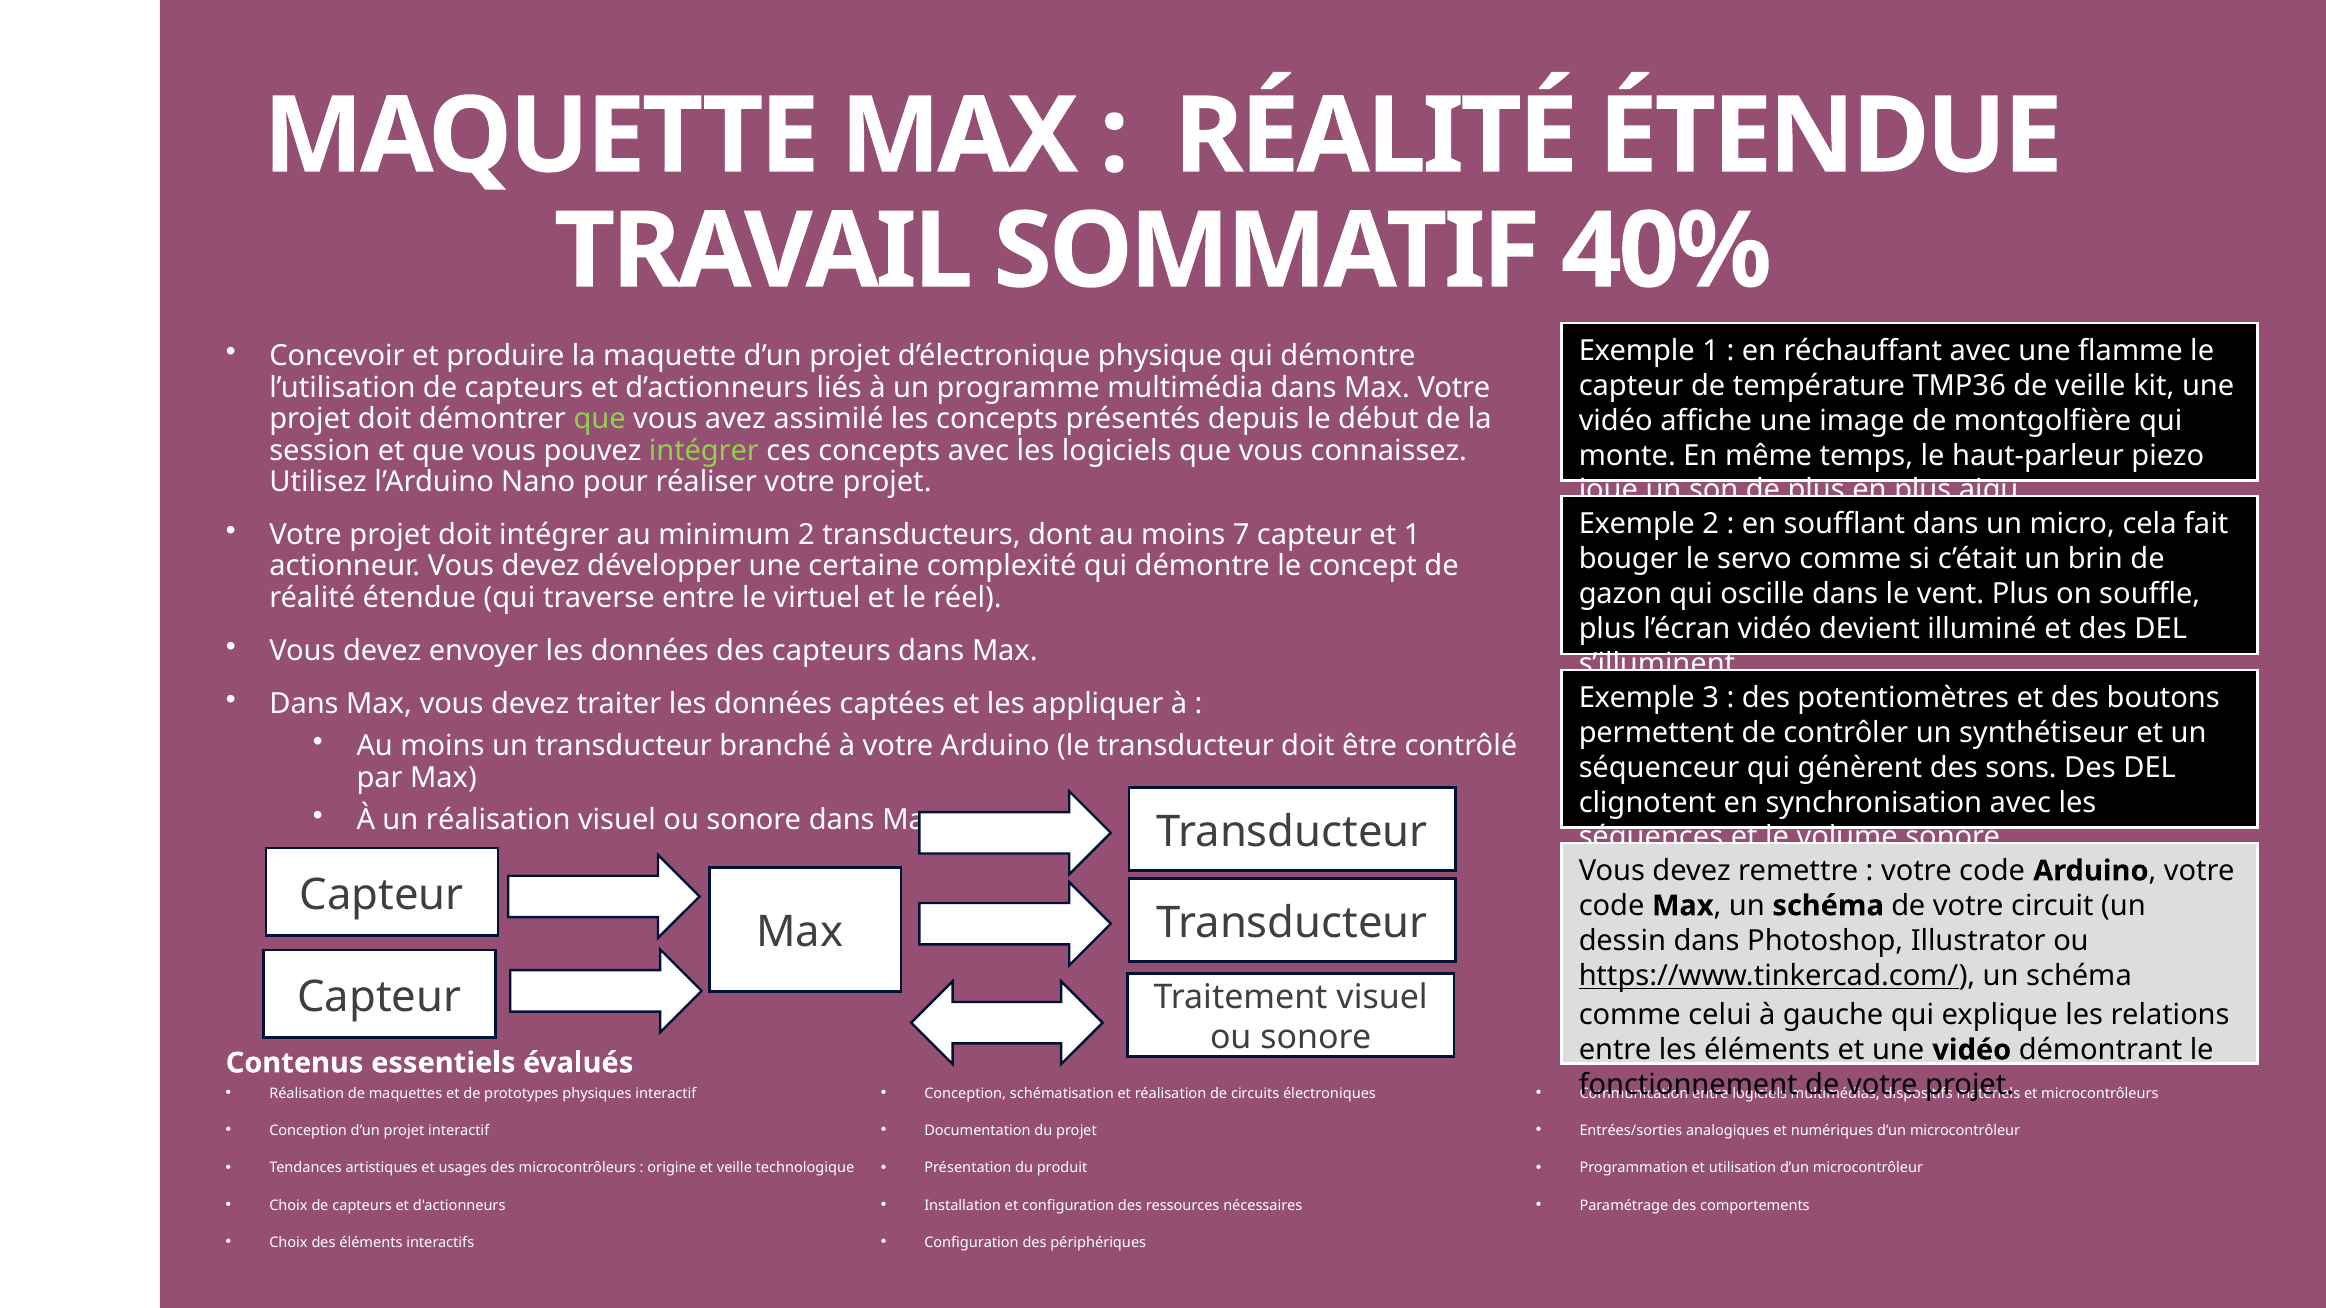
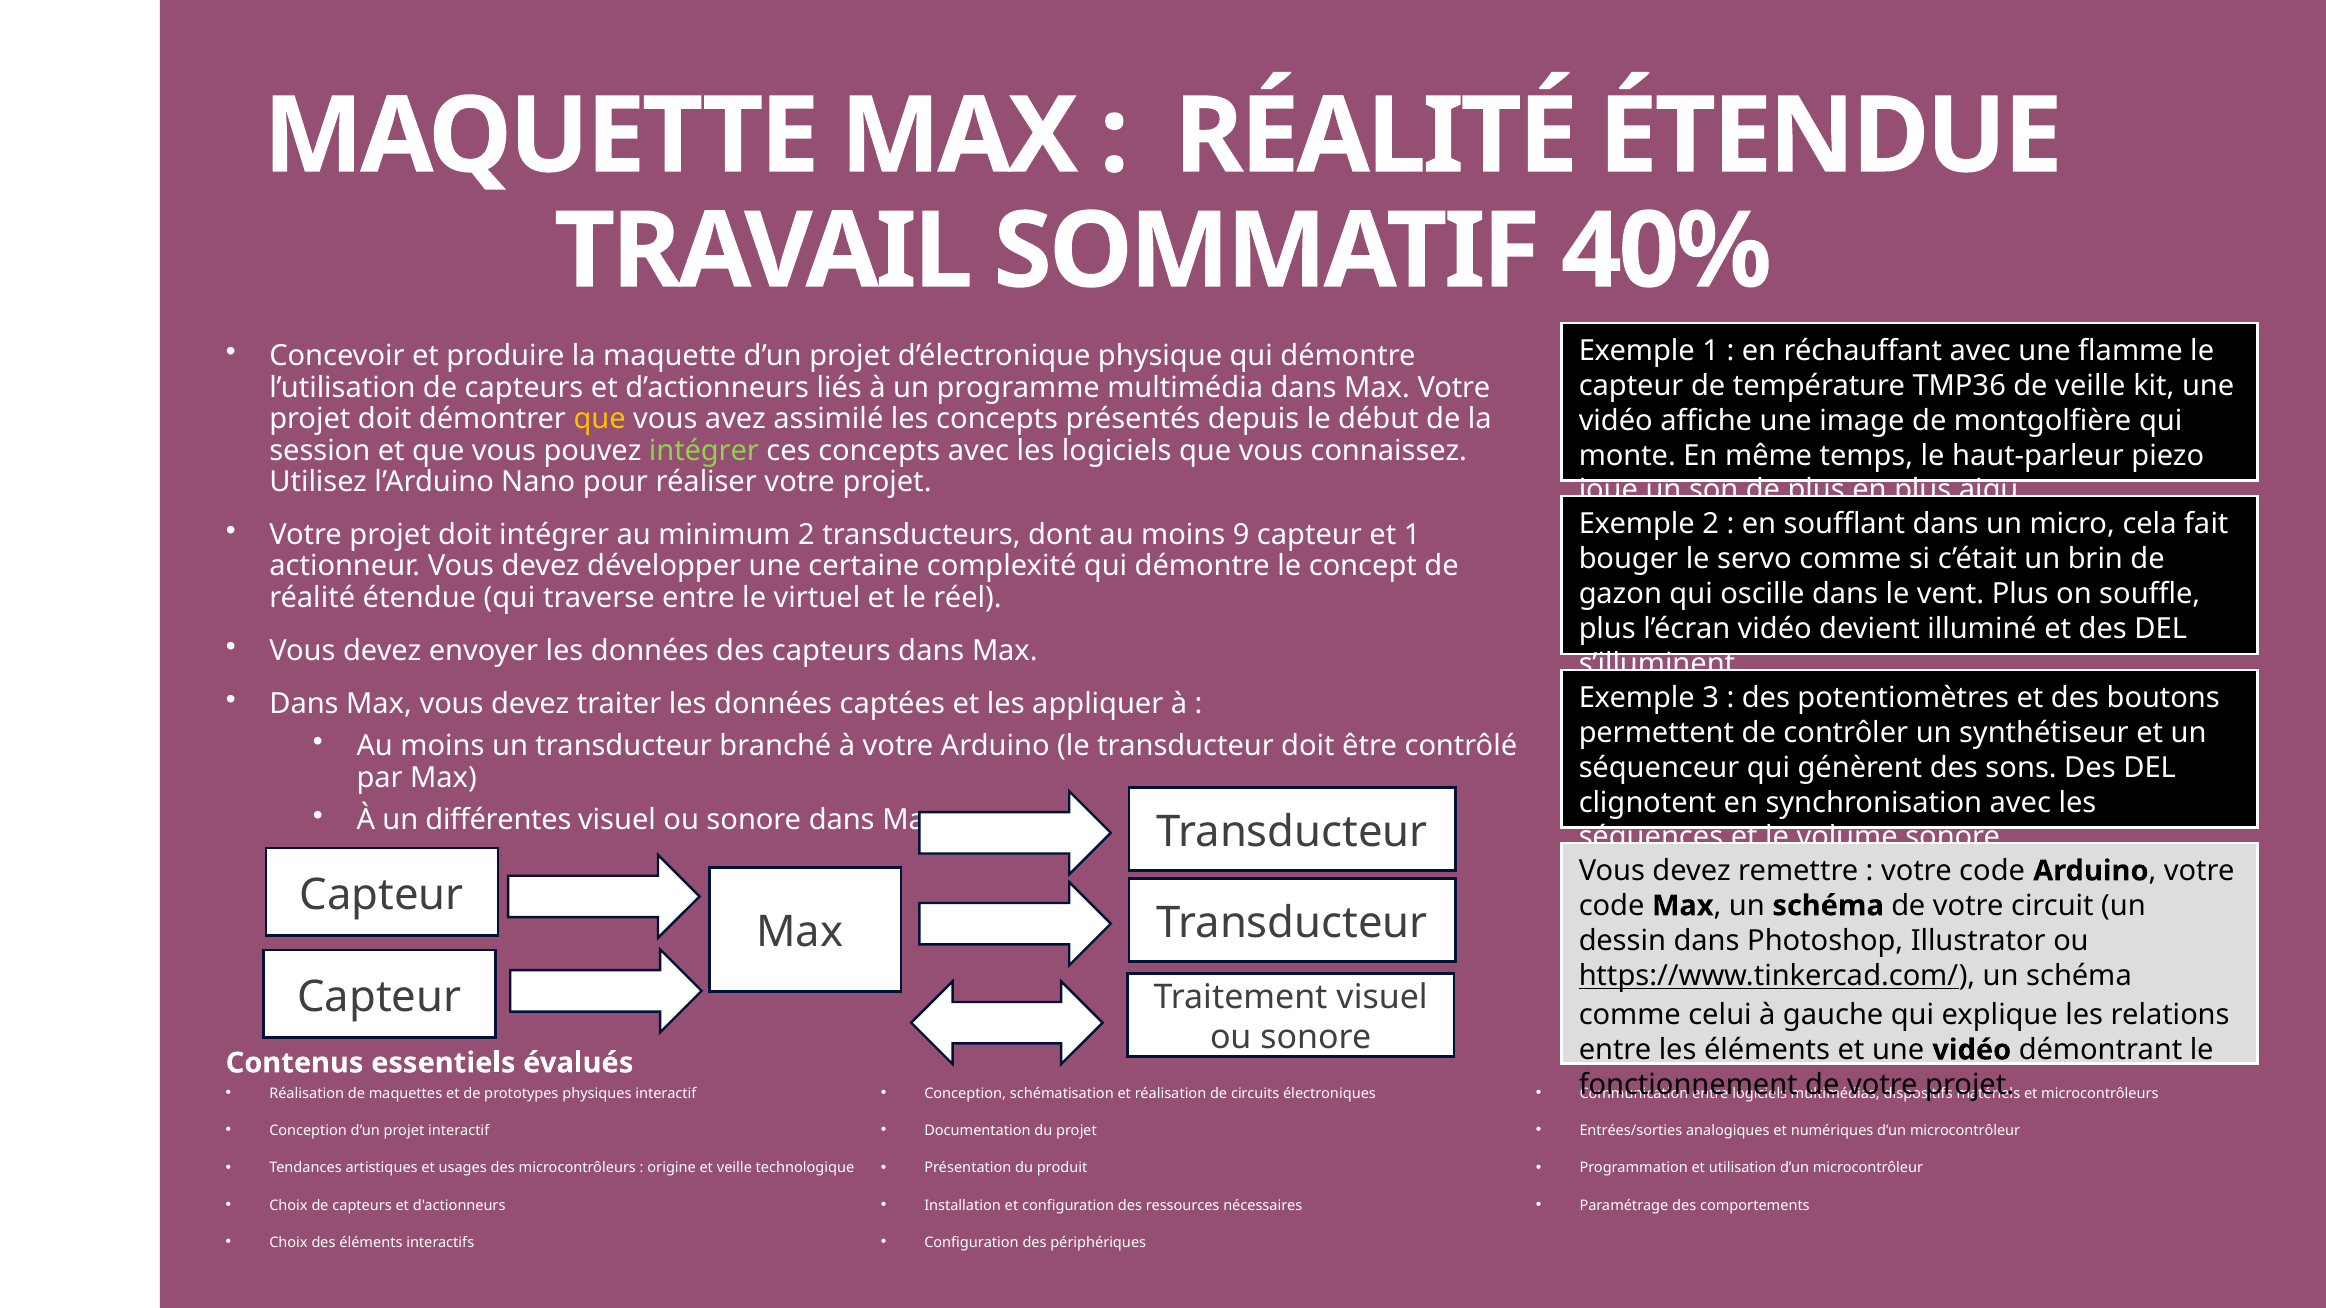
que colour: light green -> yellow (600, 419)
7: 7 -> 9 (1241, 535)
un réalisation: réalisation -> différentes (498, 820)
